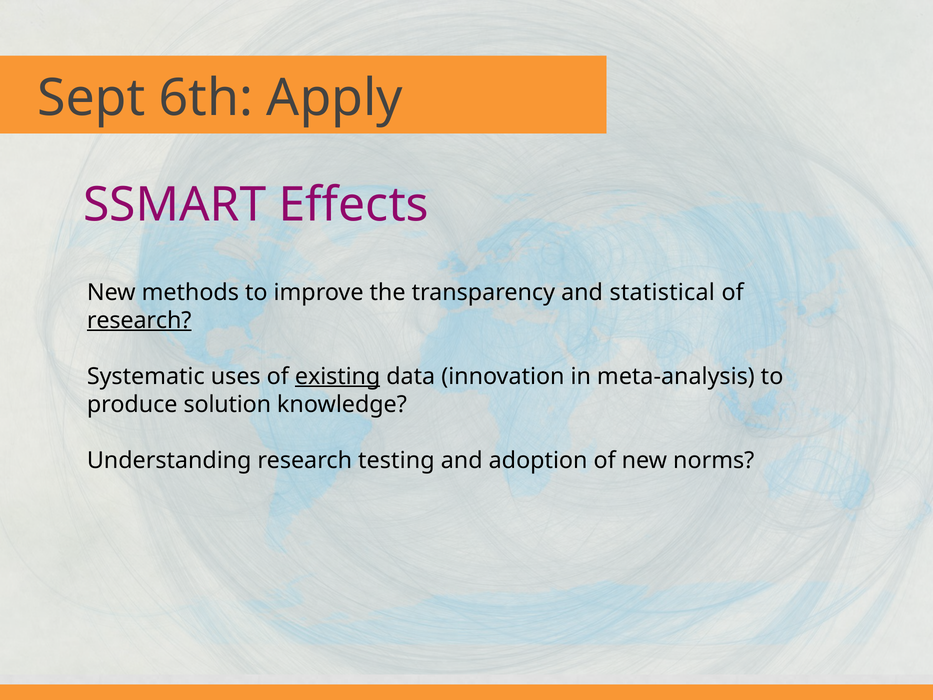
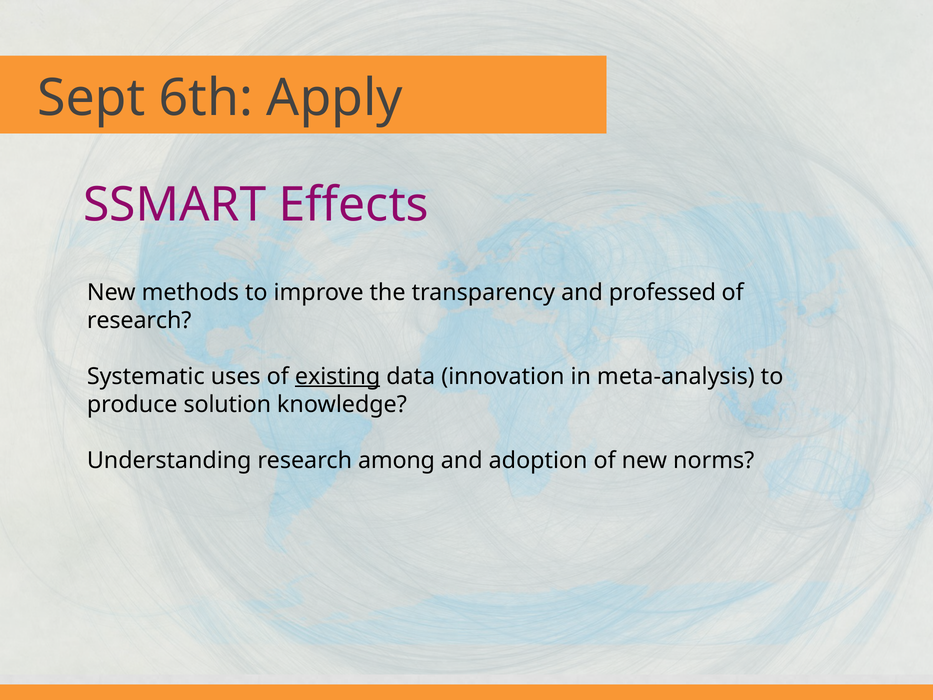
statistical: statistical -> professed (662, 292)
research underline: present -> none (139, 320)
testing: testing -> among (397, 460)
